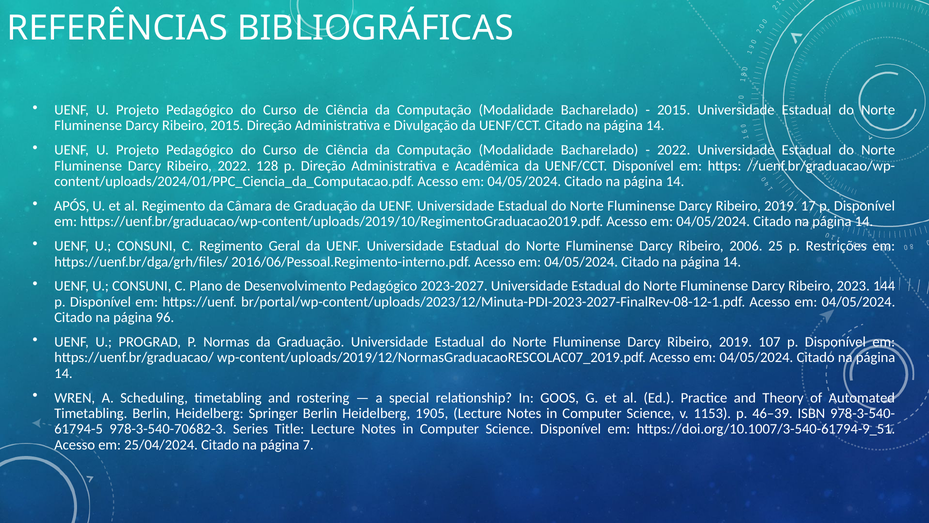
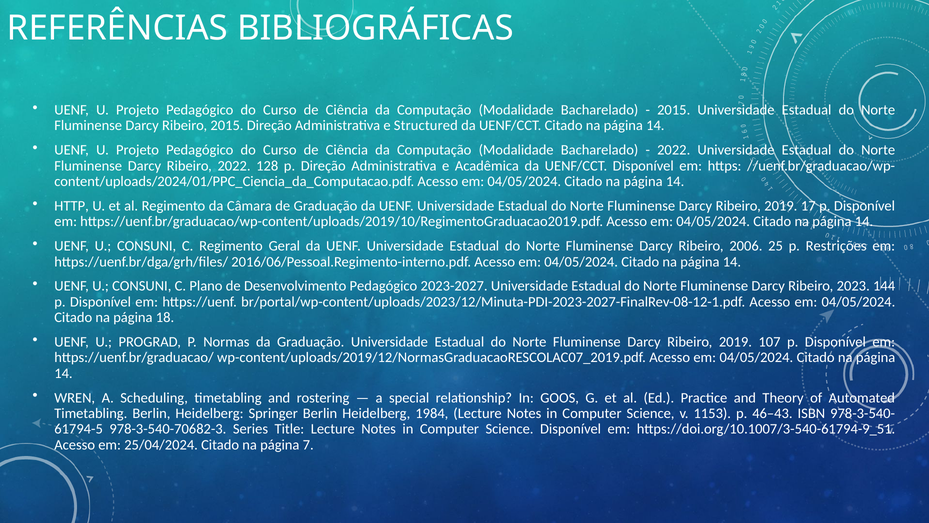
Divulgação: Divulgação -> Structured (426, 126)
APÓS: APÓS -> HTTP (72, 206)
96: 96 -> 18 (165, 317)
1905: 1905 -> 1984 (432, 413)
46–39: 46–39 -> 46–43 (772, 413)
